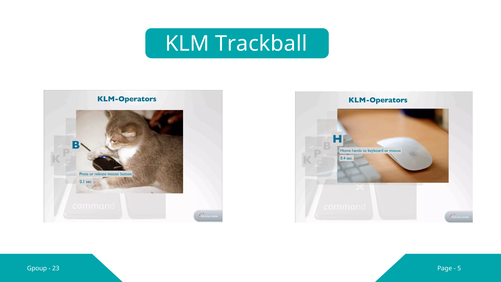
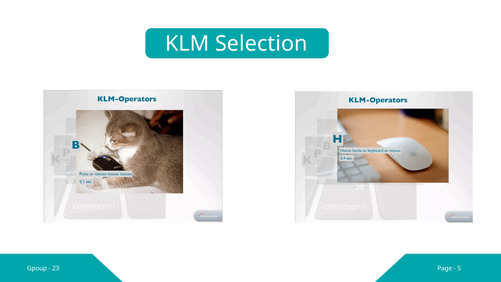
Trackball: Trackball -> Selection (261, 44)
